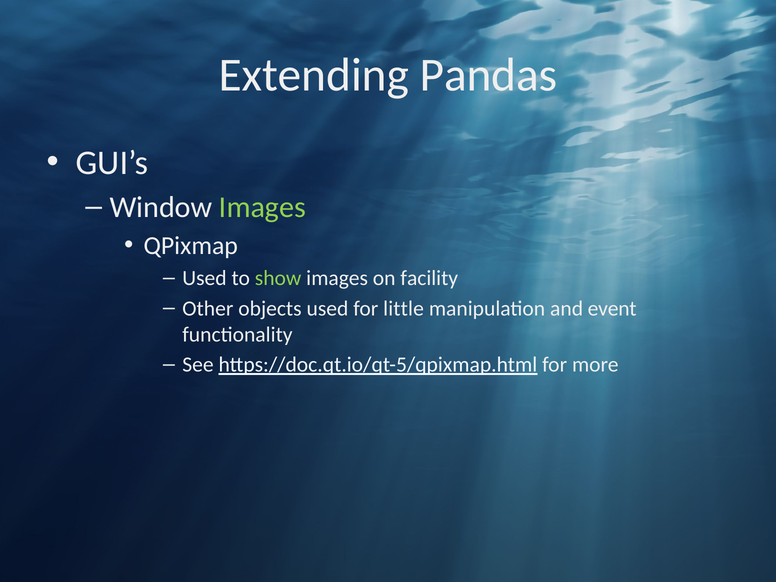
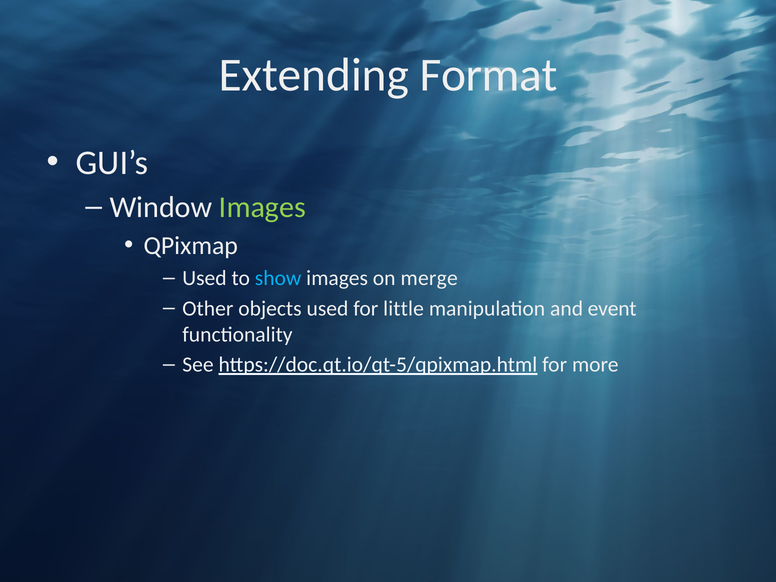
Pandas: Pandas -> Format (489, 75)
show colour: light green -> light blue (278, 278)
facility: facility -> merge (429, 278)
